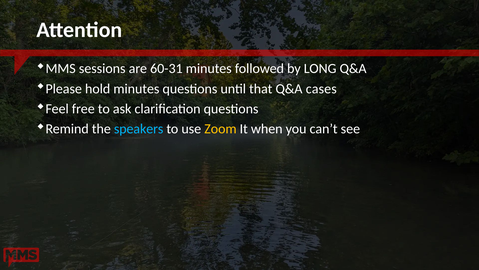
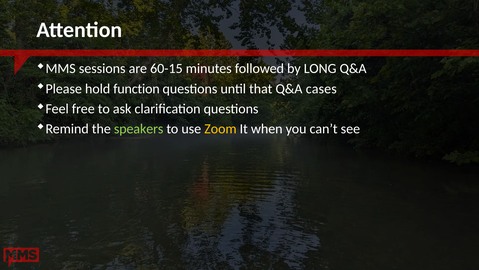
60-31: 60-31 -> 60-15 (166, 68)
hold minutes: minutes -> function (136, 89)
speakers colour: light blue -> light green (139, 129)
